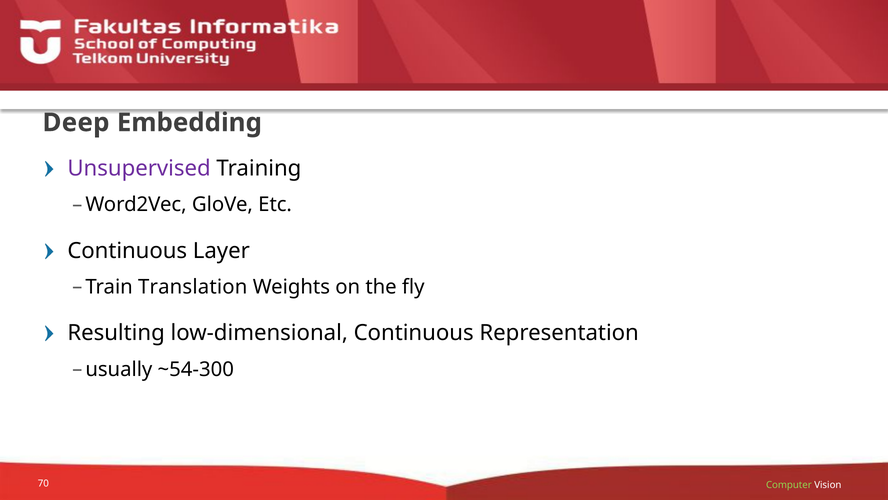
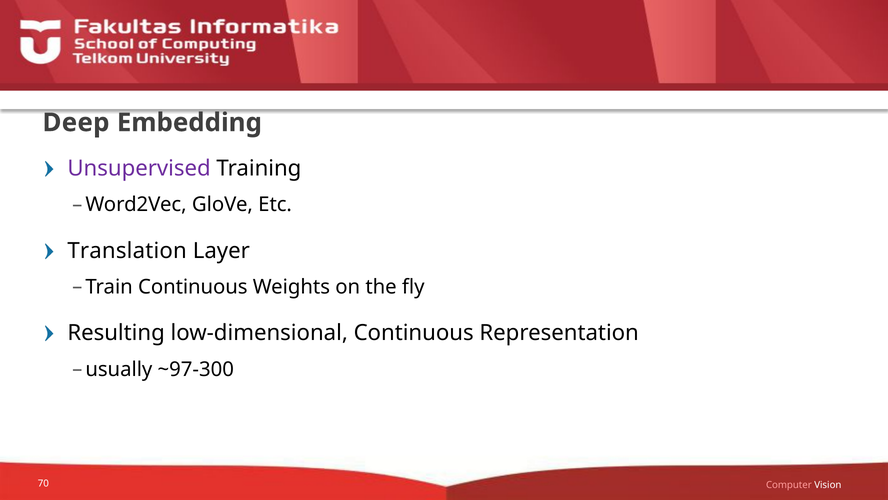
Continuous: Continuous -> Translation (127, 251)
Train Translation: Translation -> Continuous (193, 287)
~54-300: ~54-300 -> ~97-300 (196, 369)
Computer colour: light green -> pink (789, 485)
